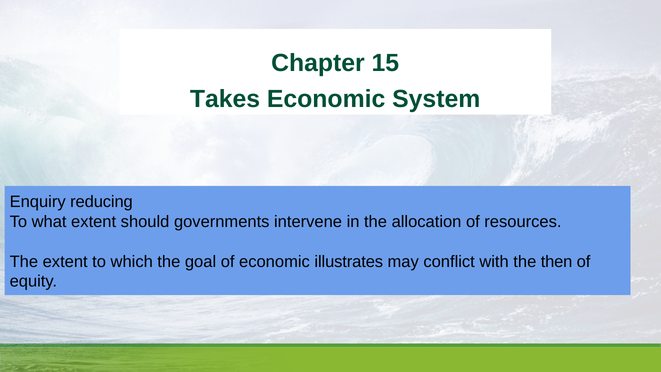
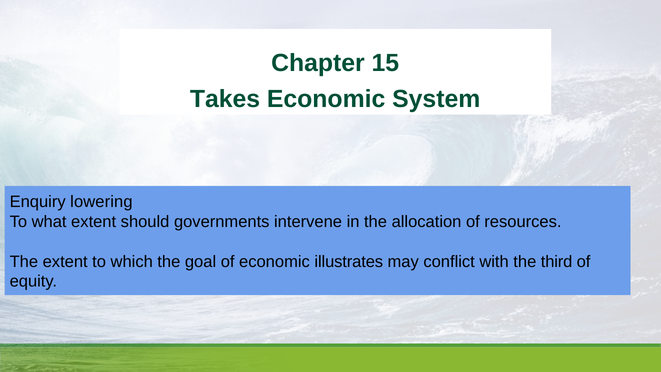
reducing: reducing -> lowering (101, 202)
then: then -> third (557, 261)
